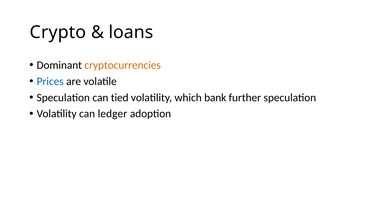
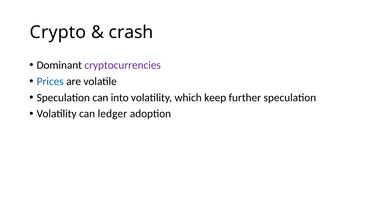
loans: loans -> crash (131, 32)
cryptocurrencies colour: orange -> purple (123, 65)
tied: tied -> into (120, 98)
bank: bank -> keep (215, 98)
